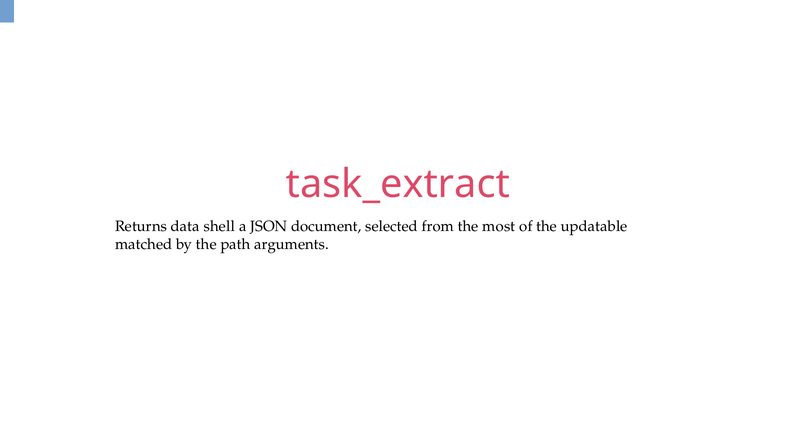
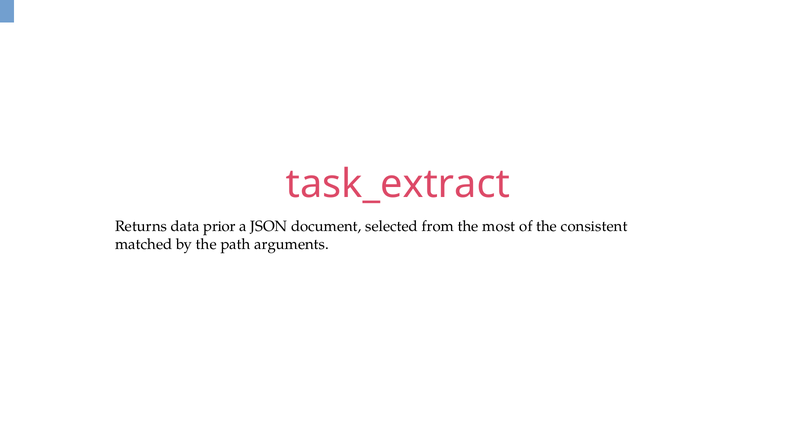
shell: shell -> prior (220, 226)
updatable: updatable -> consistent (594, 226)
